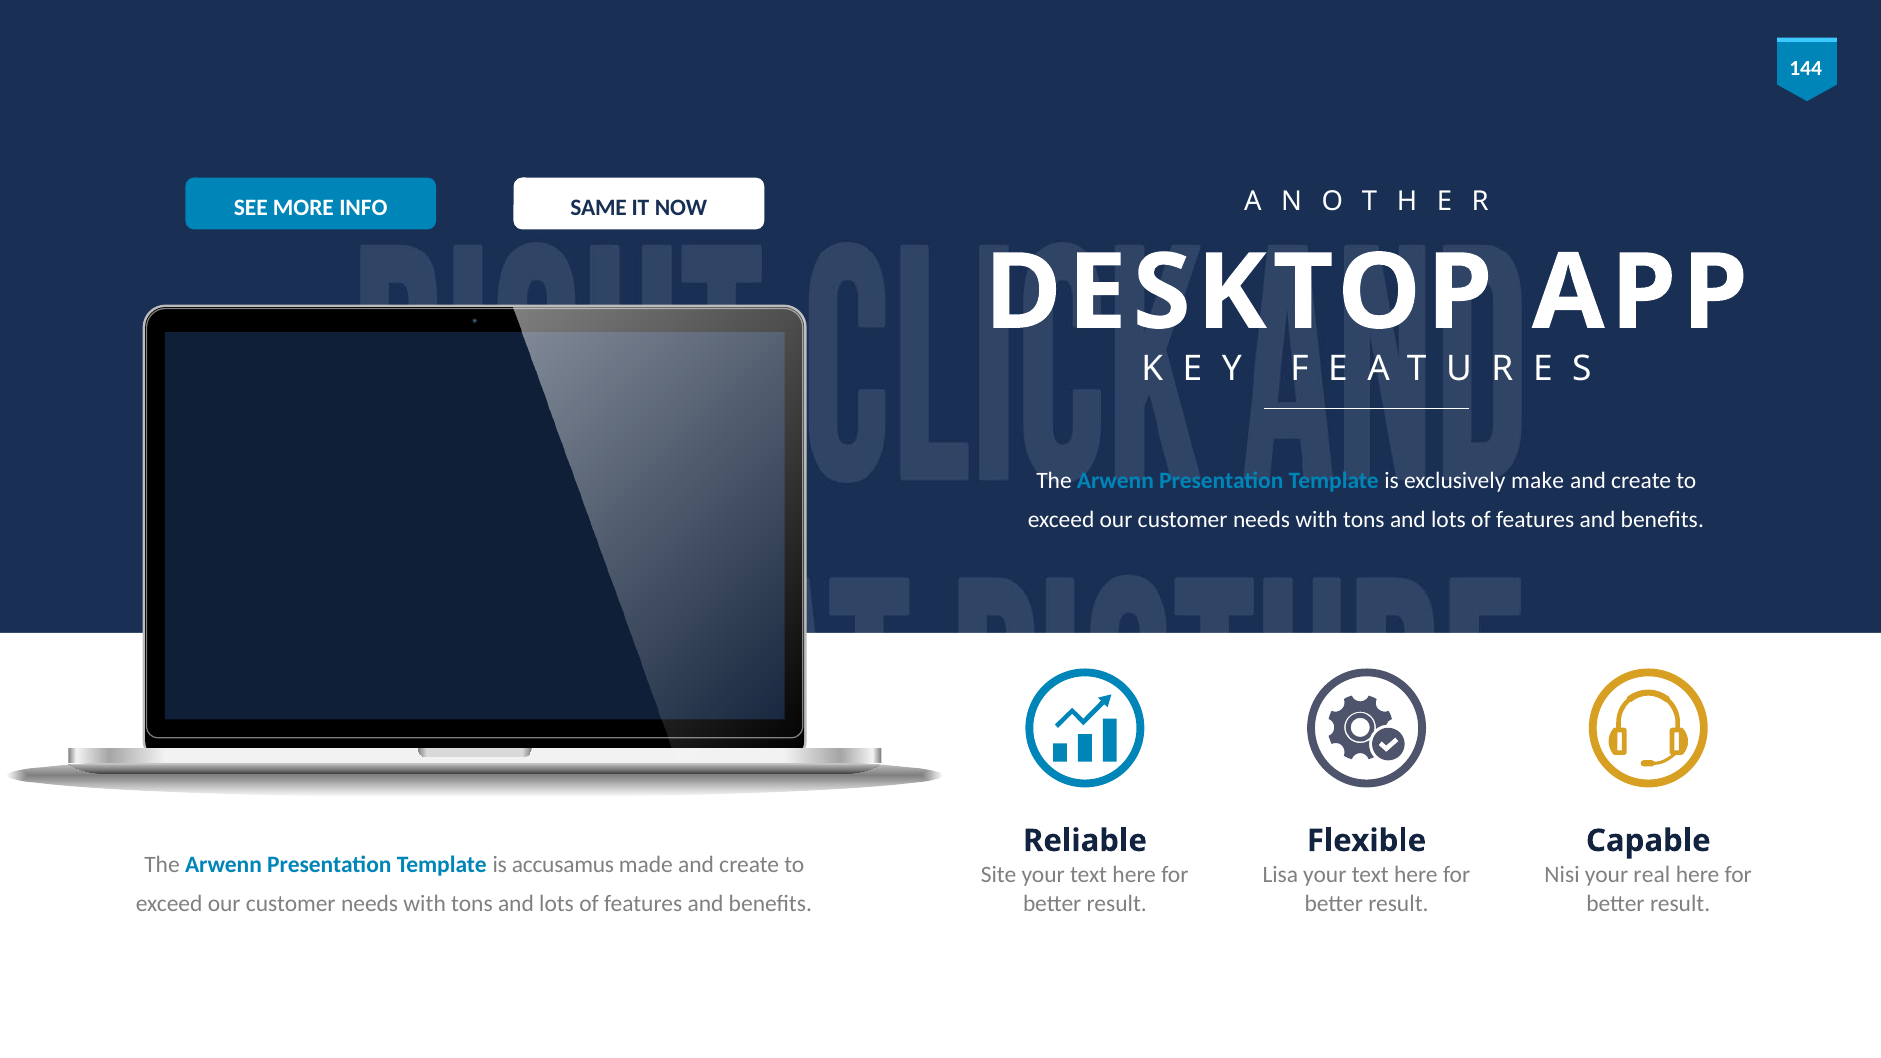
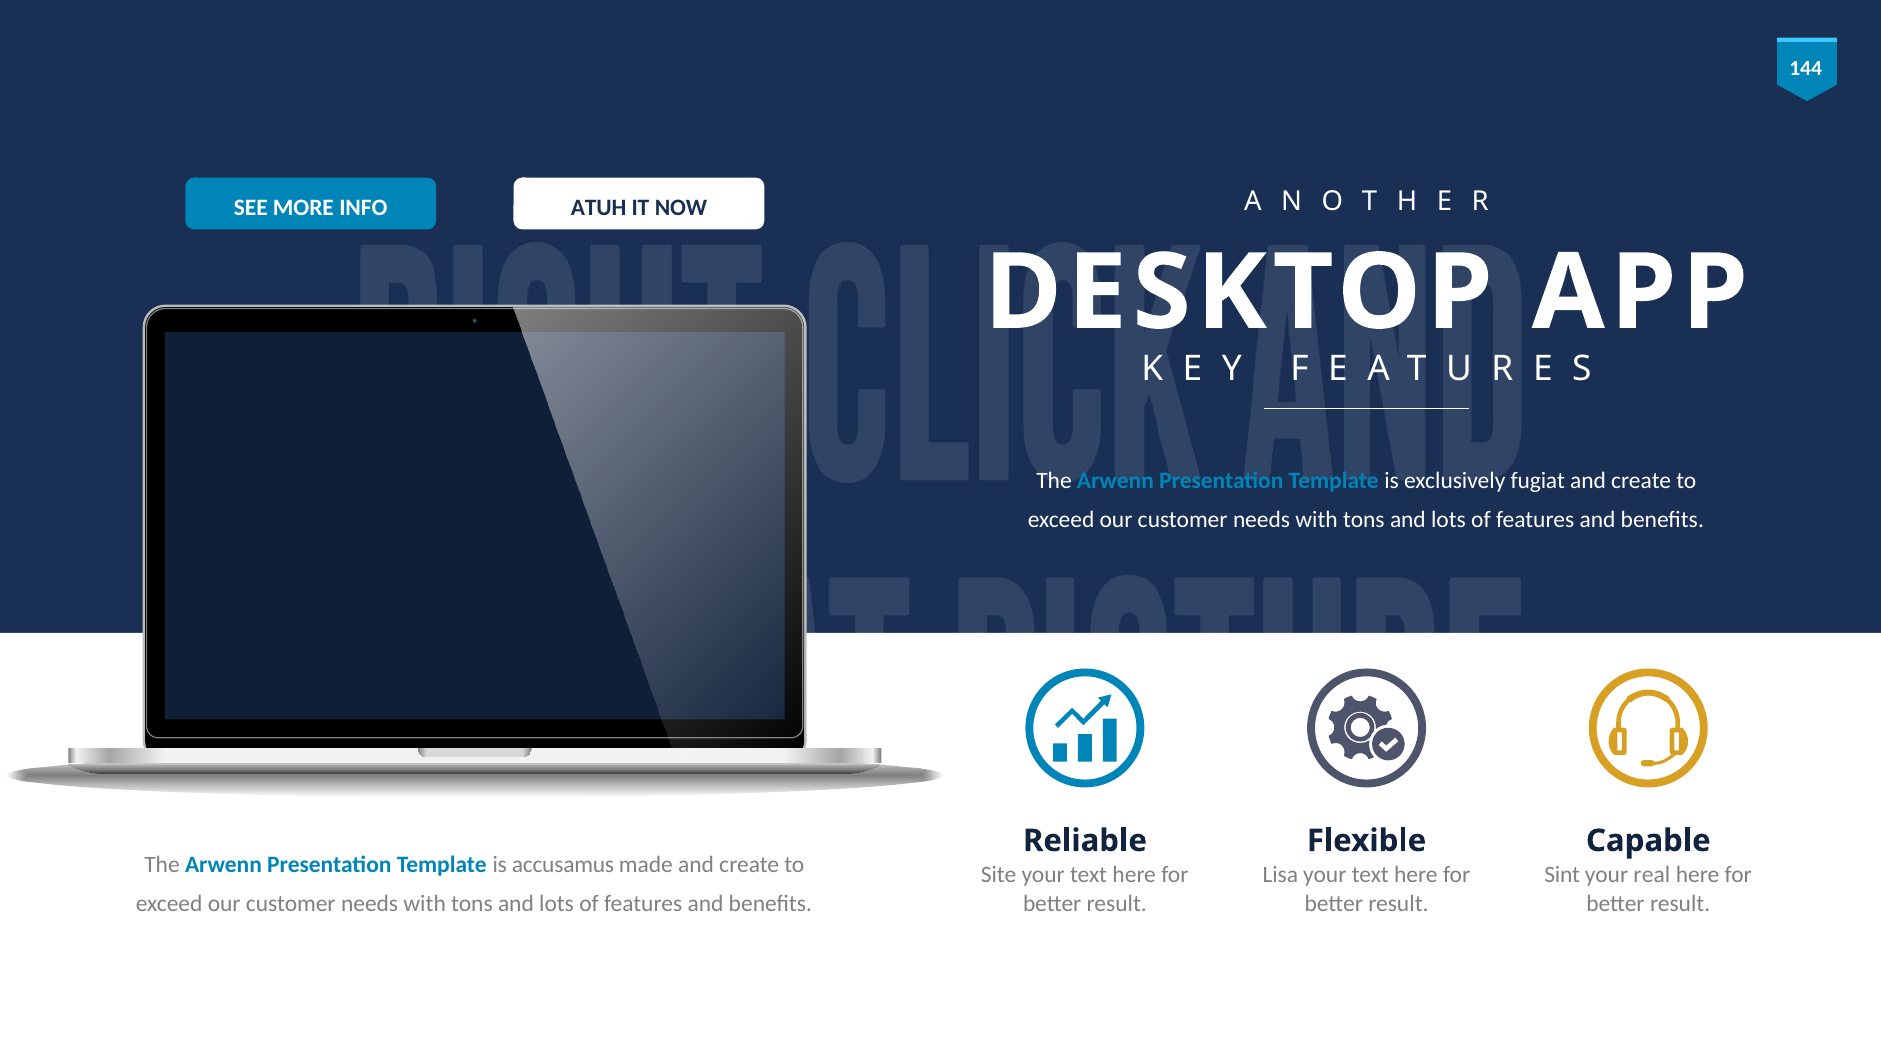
SAME: SAME -> ATUH (599, 208)
make: make -> fugiat (1538, 481)
Nisi: Nisi -> Sint (1562, 875)
